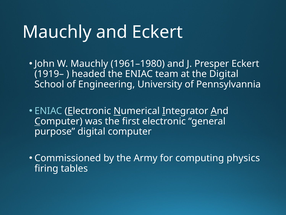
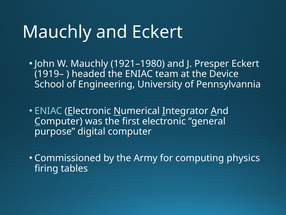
1961–1980: 1961–1980 -> 1921–1980 (138, 64)
the Digital: Digital -> Device (224, 74)
